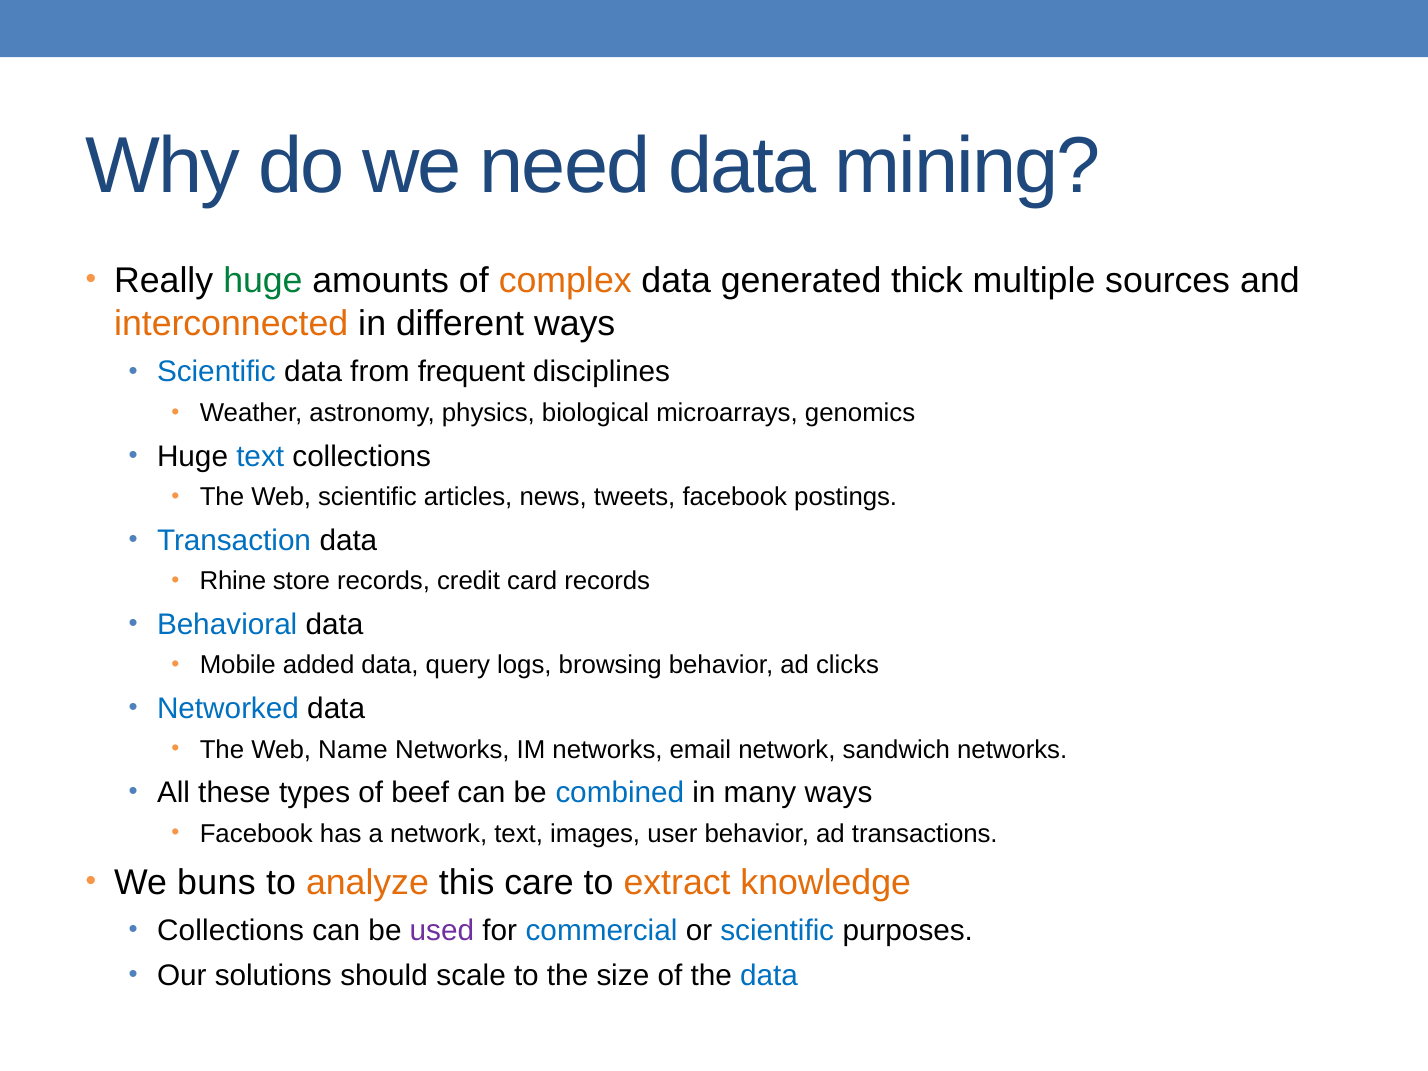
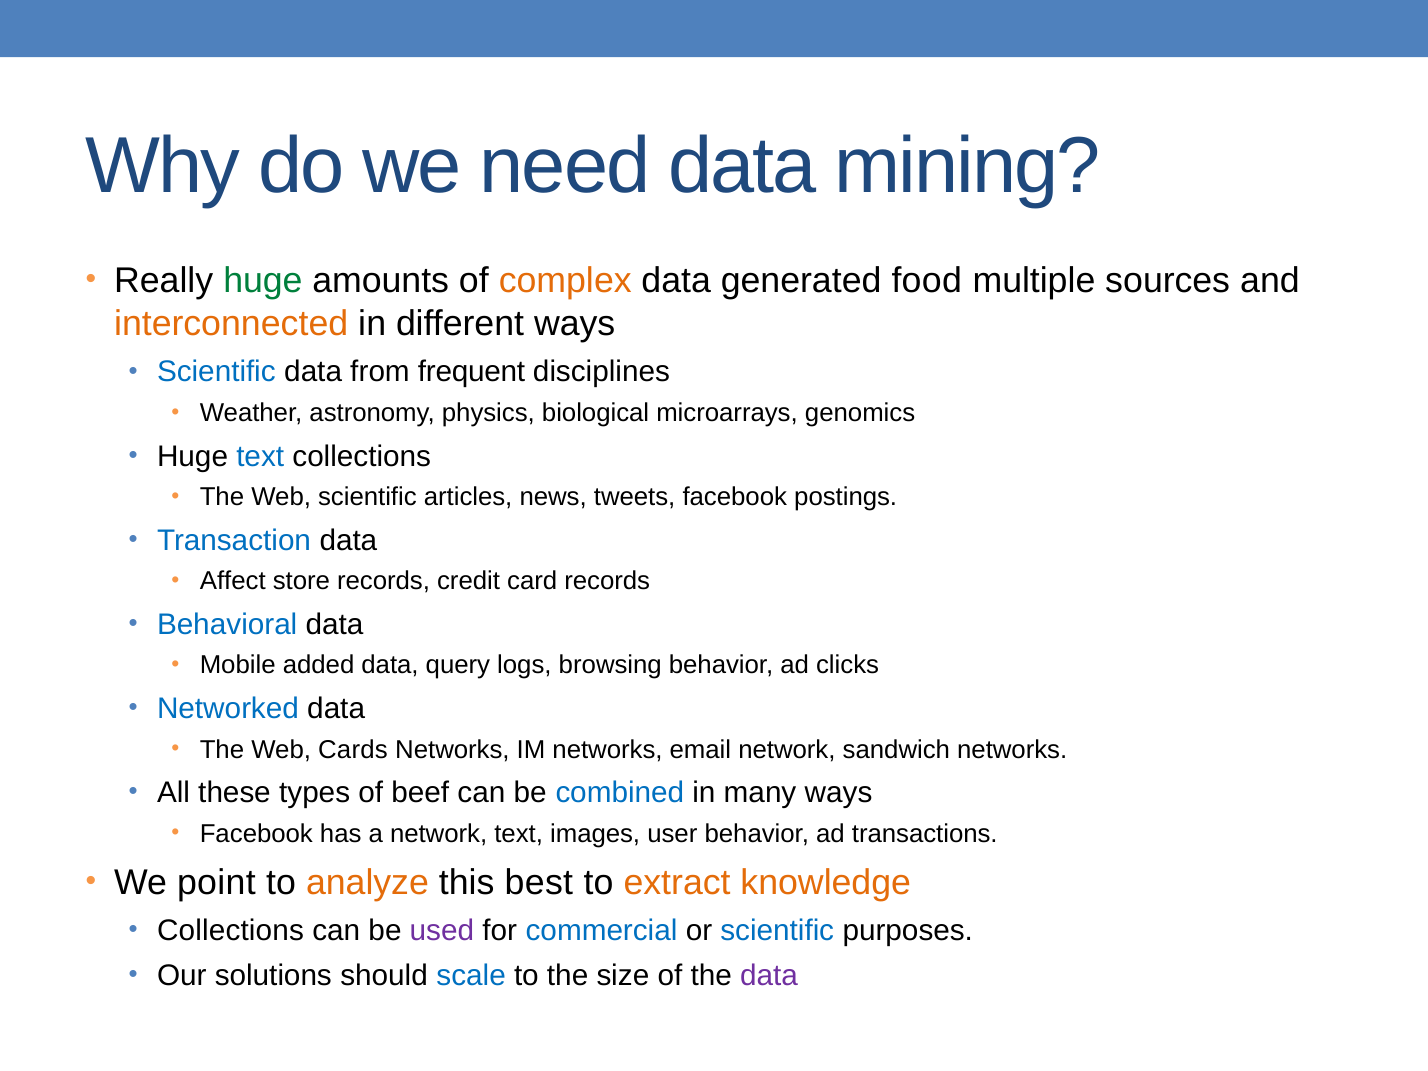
thick: thick -> food (927, 281)
Rhine: Rhine -> Affect (233, 581)
Name: Name -> Cards (353, 750)
buns: buns -> point (216, 882)
care: care -> best (539, 882)
scale colour: black -> blue (471, 976)
data colour: blue -> purple (769, 976)
